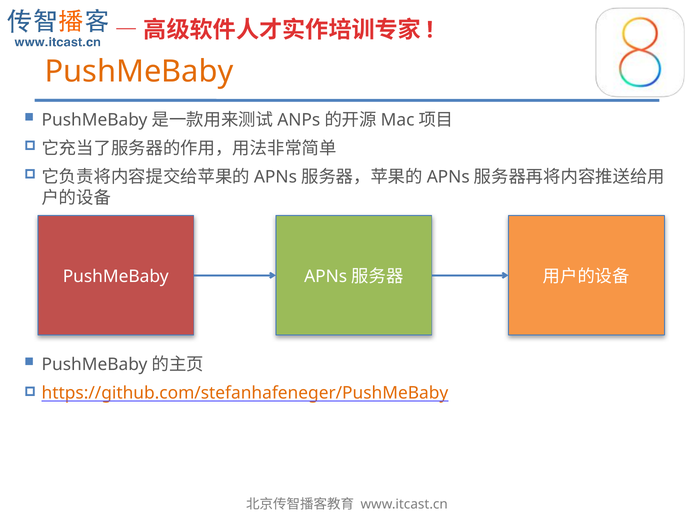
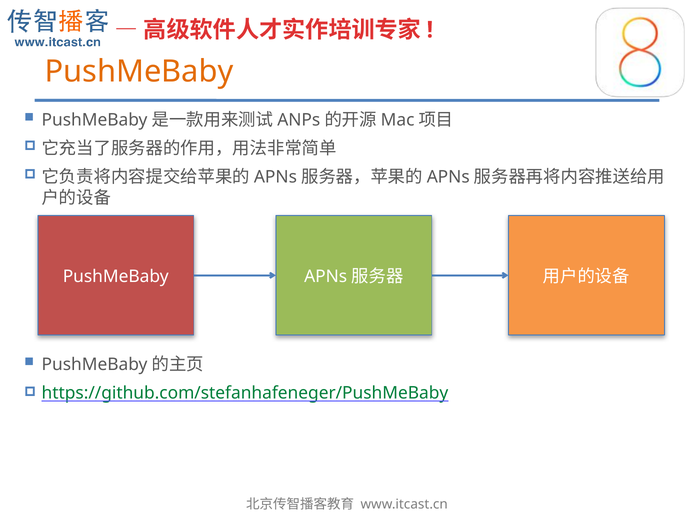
https://github.com/stefanhafeneger/PushMeBaby colour: orange -> green (245, 393)
